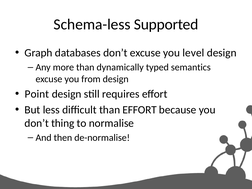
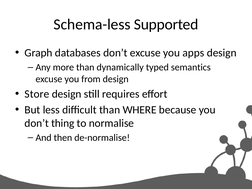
level: level -> apps (193, 53)
Point: Point -> Store (37, 94)
than EFFORT: EFFORT -> WHERE (140, 110)
